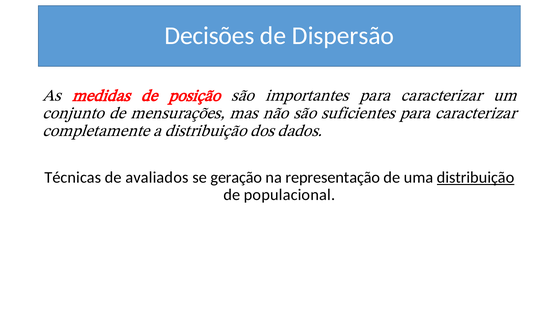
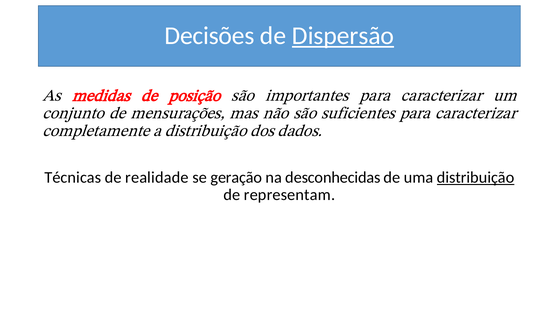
Dispersão underline: none -> present (343, 36)
avaliados: avaliados -> realidade (157, 178)
representação: representação -> desconhecidas (333, 178)
populacional: populacional -> representam (290, 195)
